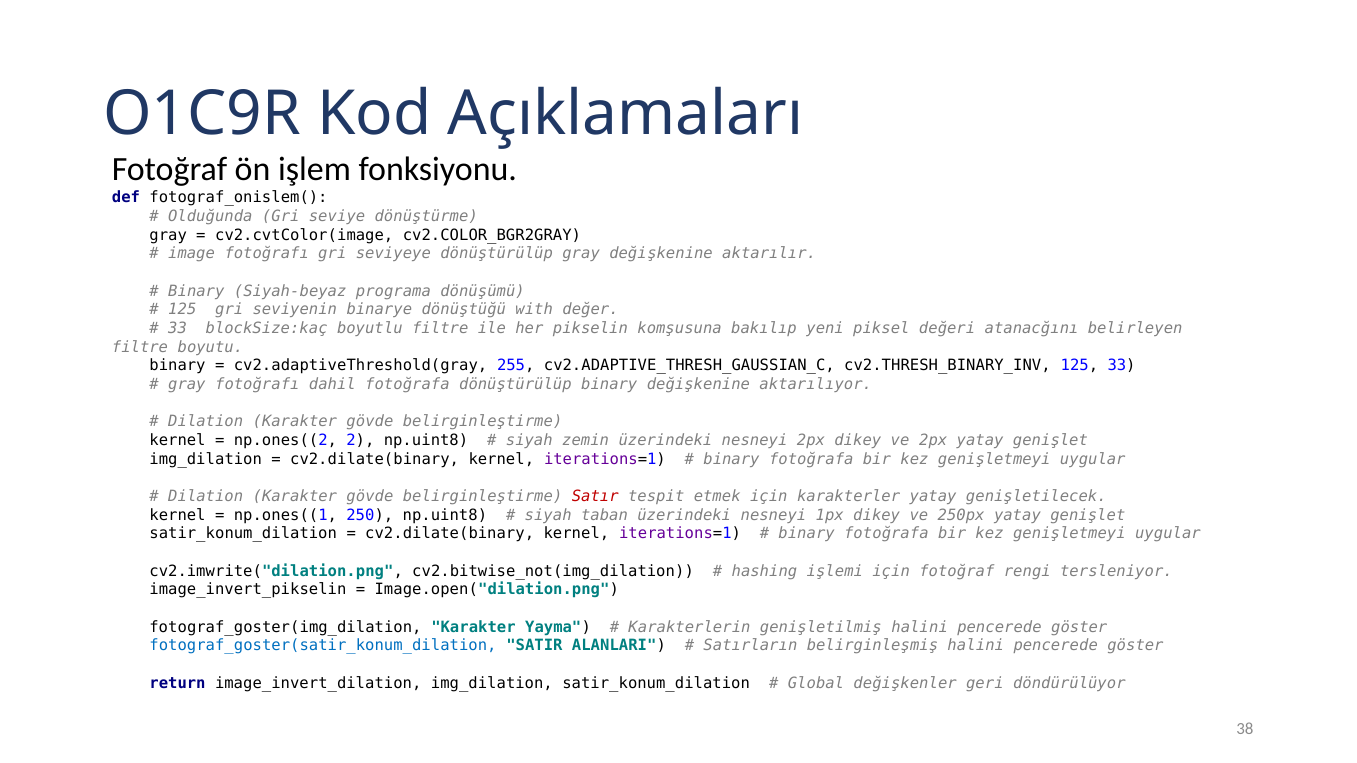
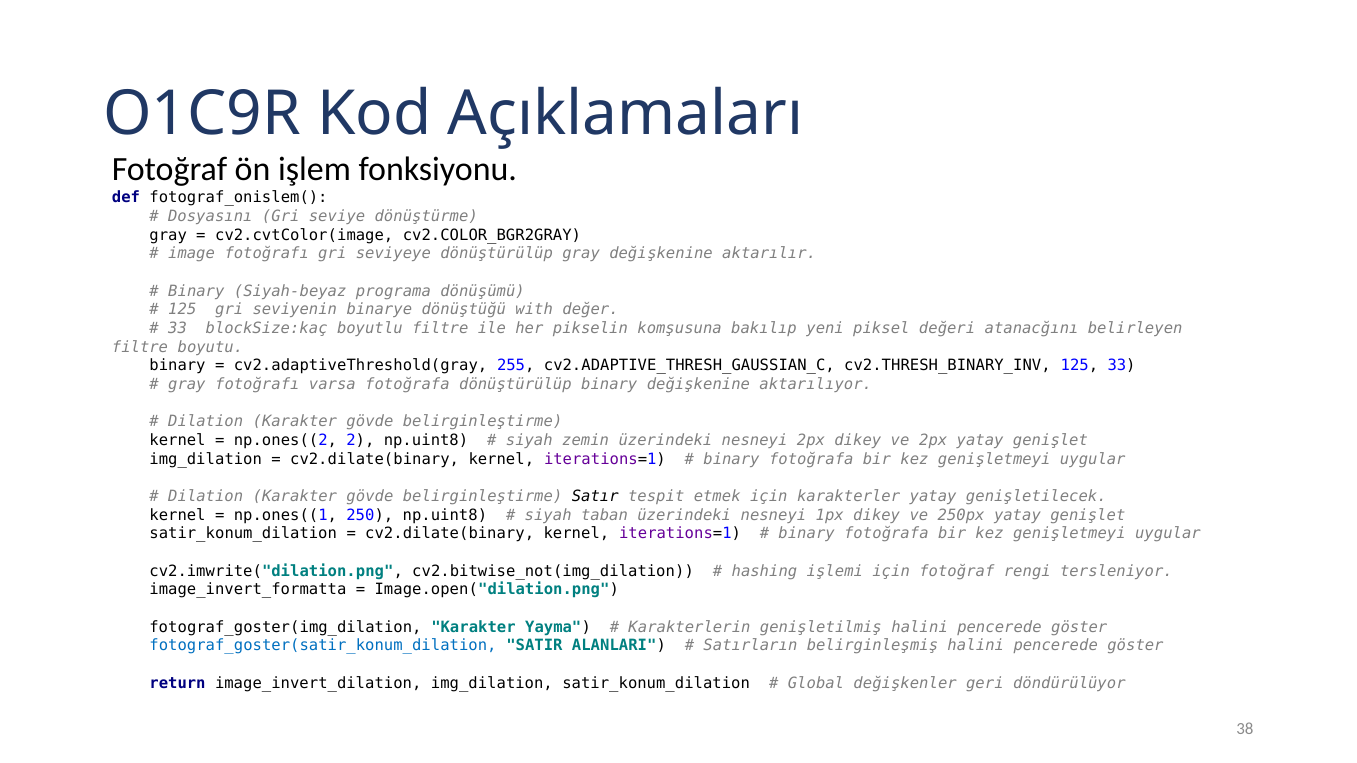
Olduğunda: Olduğunda -> Dosyasını (210, 216)
dahil: dahil -> varsa (332, 384)
Satır colour: red -> black (595, 496)
image_invert_pikselin: image_invert_pikselin -> image_invert_formatta (248, 590)
